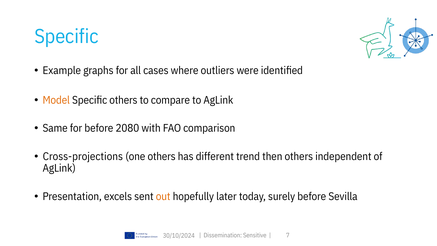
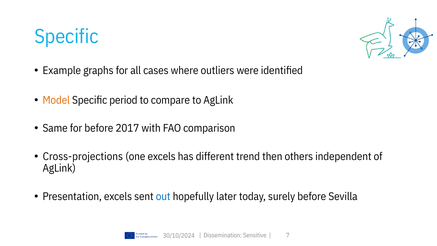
Specific others: others -> period (123, 100)
2080: 2080 -> 2017 (127, 128)
one others: others -> excels (162, 156)
out colour: orange -> blue (163, 196)
